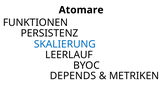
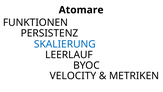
DEPENDS: DEPENDS -> VELOCITY (73, 76)
